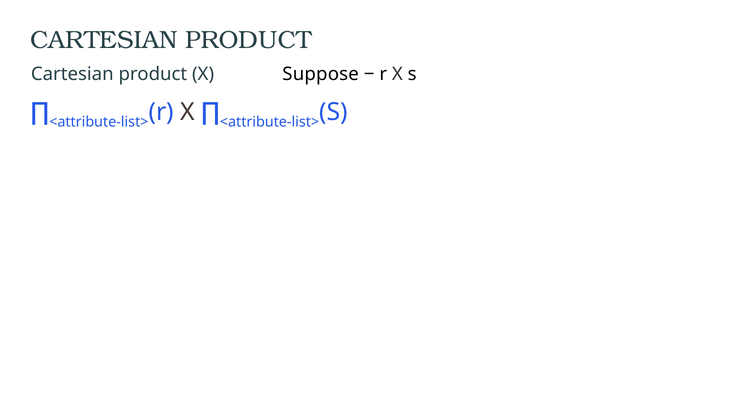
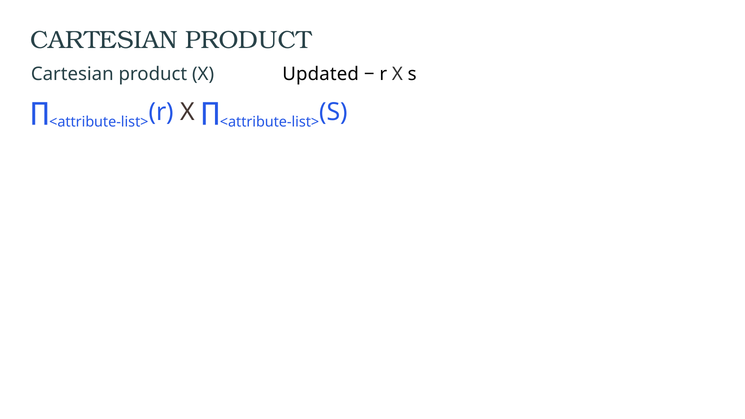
Suppose: Suppose -> Updated (321, 74)
